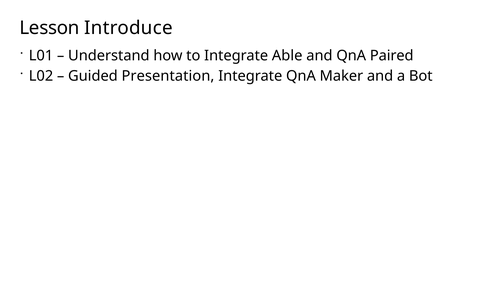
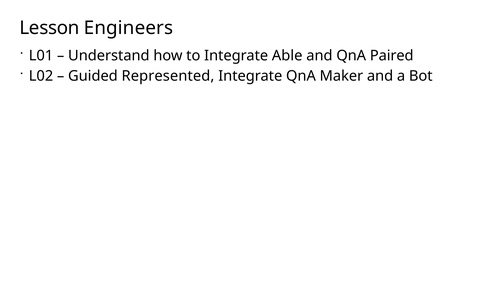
Introduce: Introduce -> Engineers (129, 28)
Presentation: Presentation -> Represented (168, 76)
